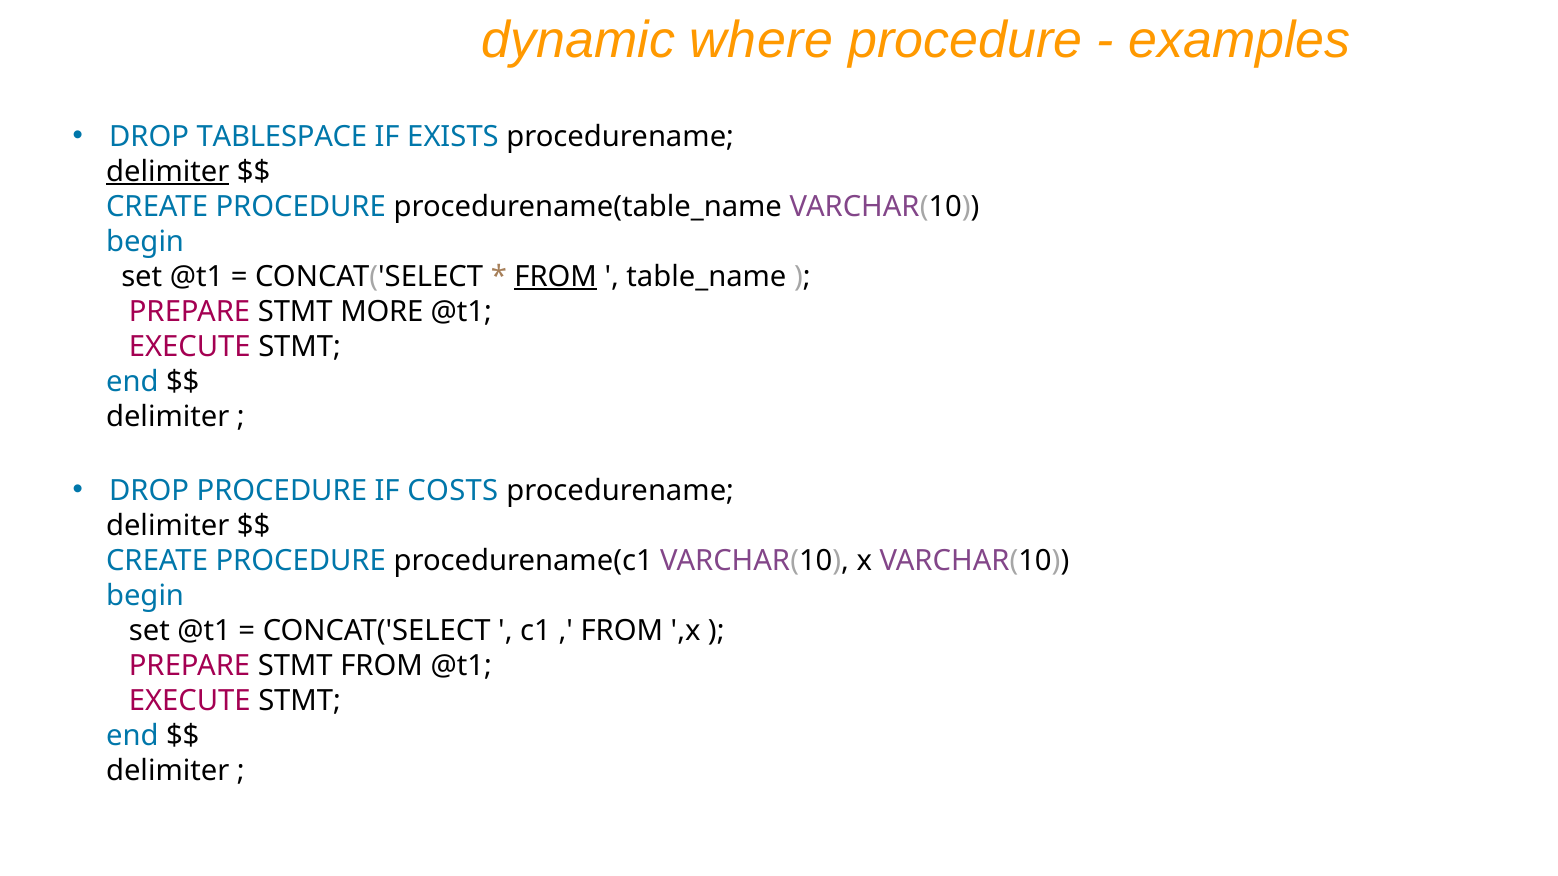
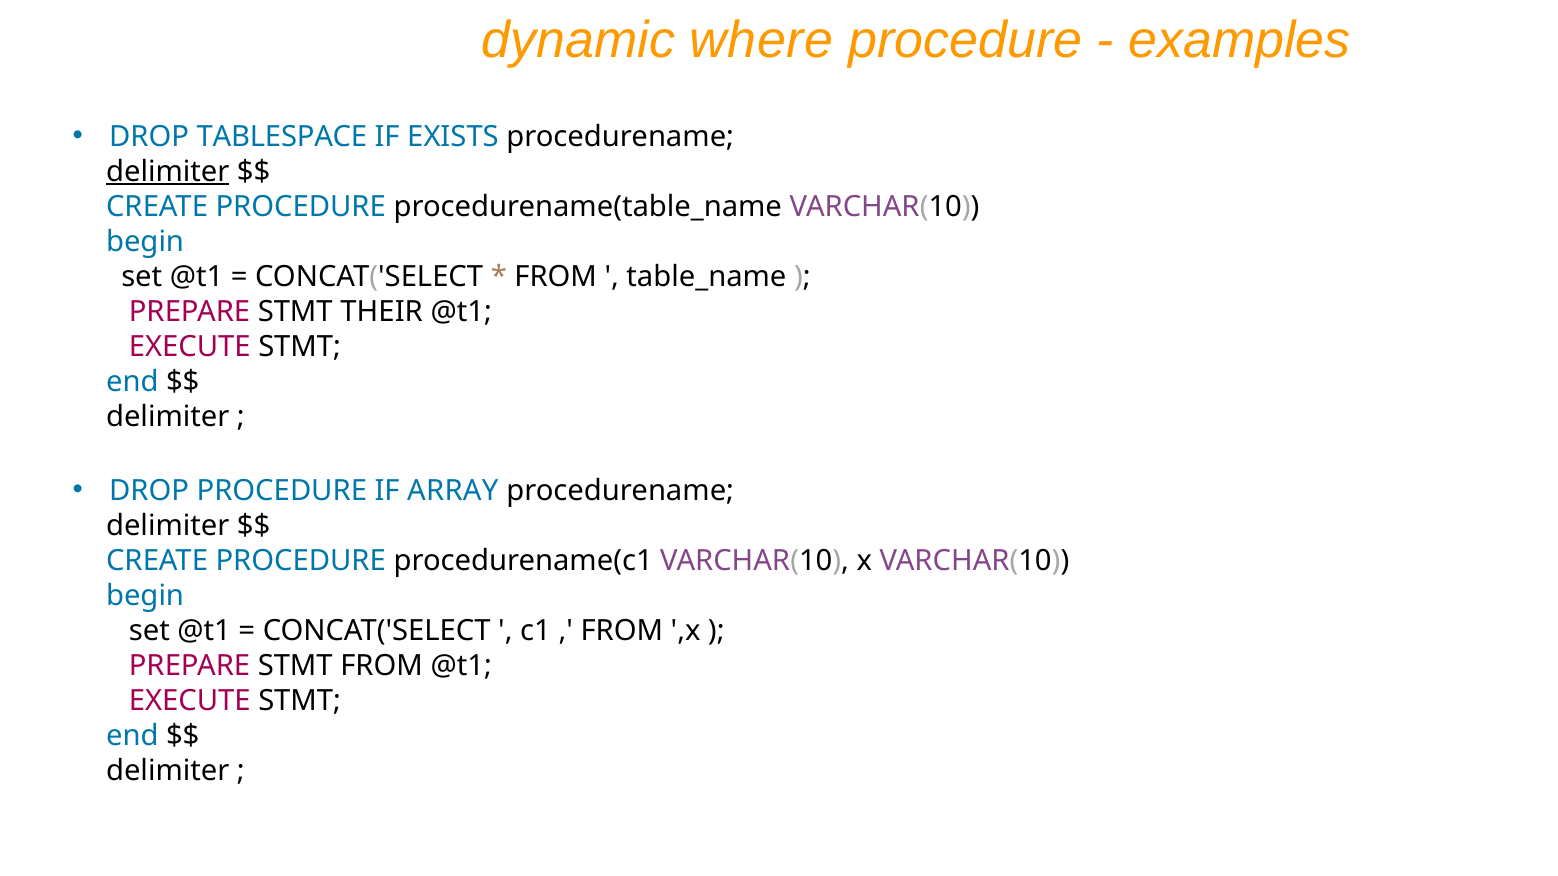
FROM underline: present -> none (556, 277)
MORE: MORE -> THEIR (382, 312)
COSTS: COSTS -> ARRAY (453, 491)
